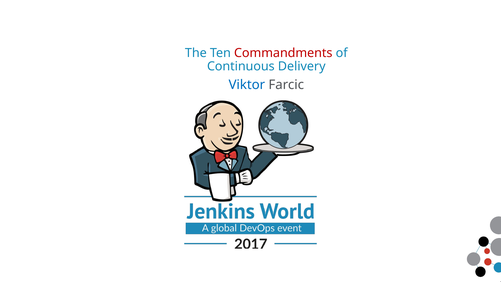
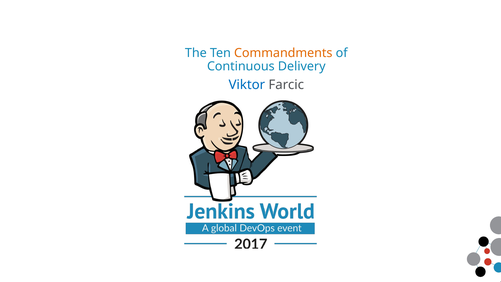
Commandments colour: red -> orange (283, 53)
